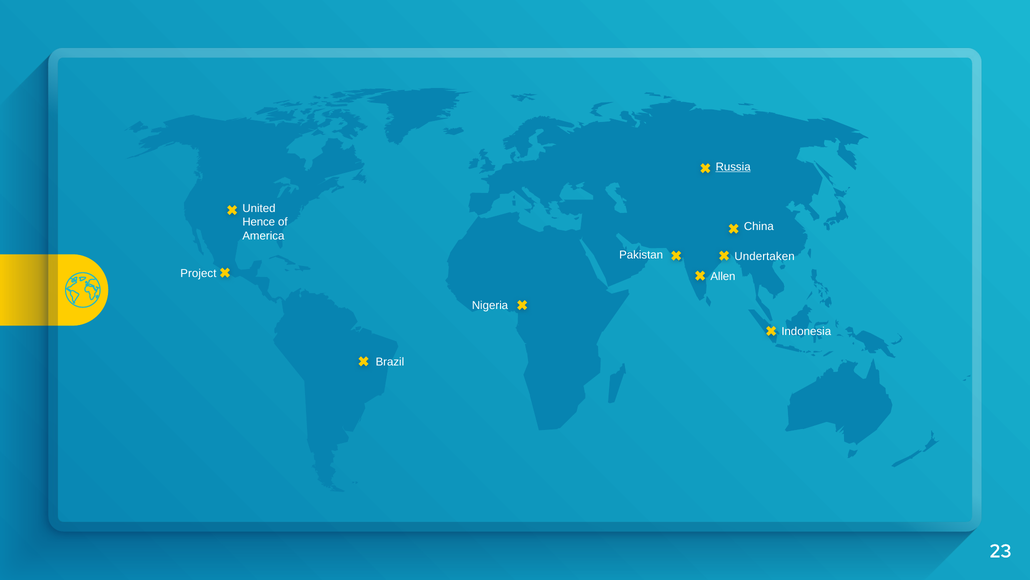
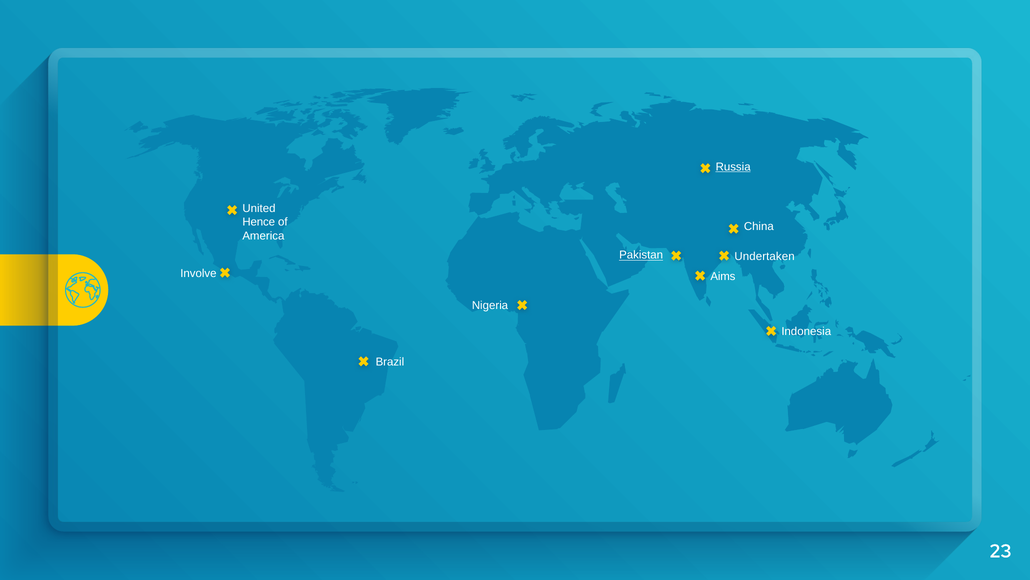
Pakistan underline: none -> present (641, 255)
Project: Project -> Involve (198, 273)
Allen: Allen -> Aims (723, 276)
